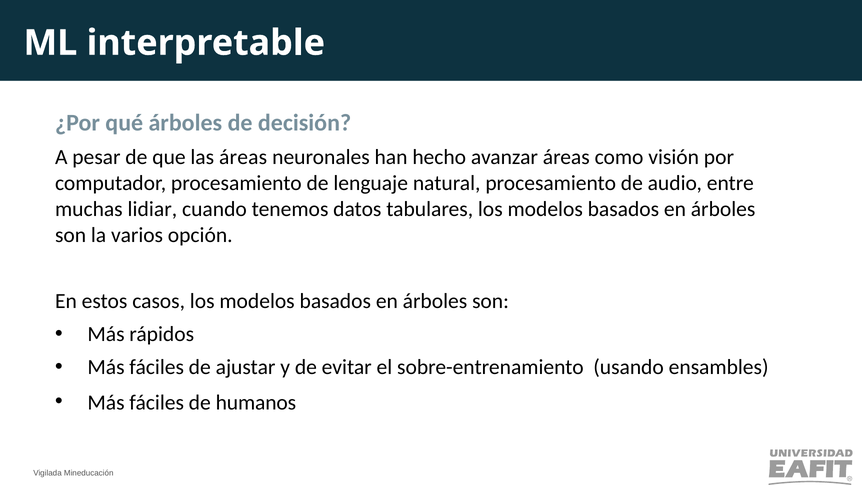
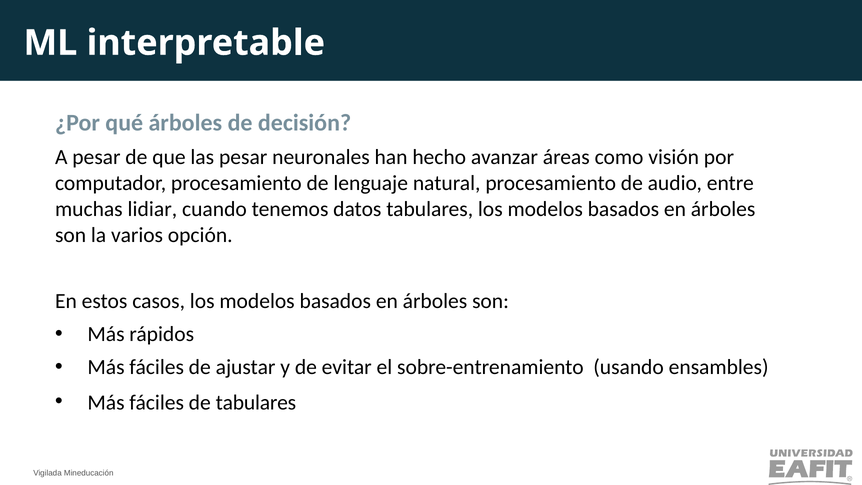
las áreas: áreas -> pesar (243, 157)
de humanos: humanos -> tabulares (256, 403)
